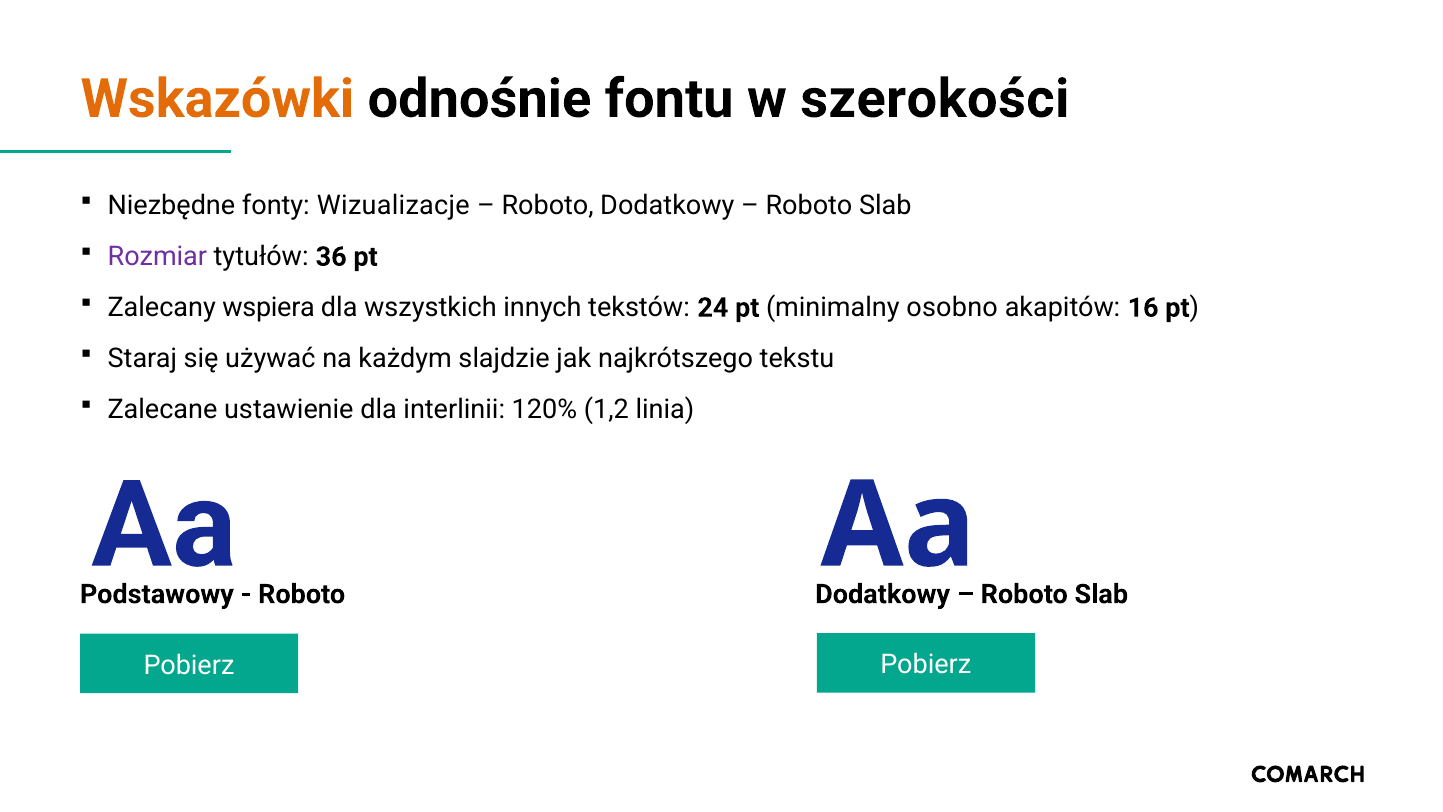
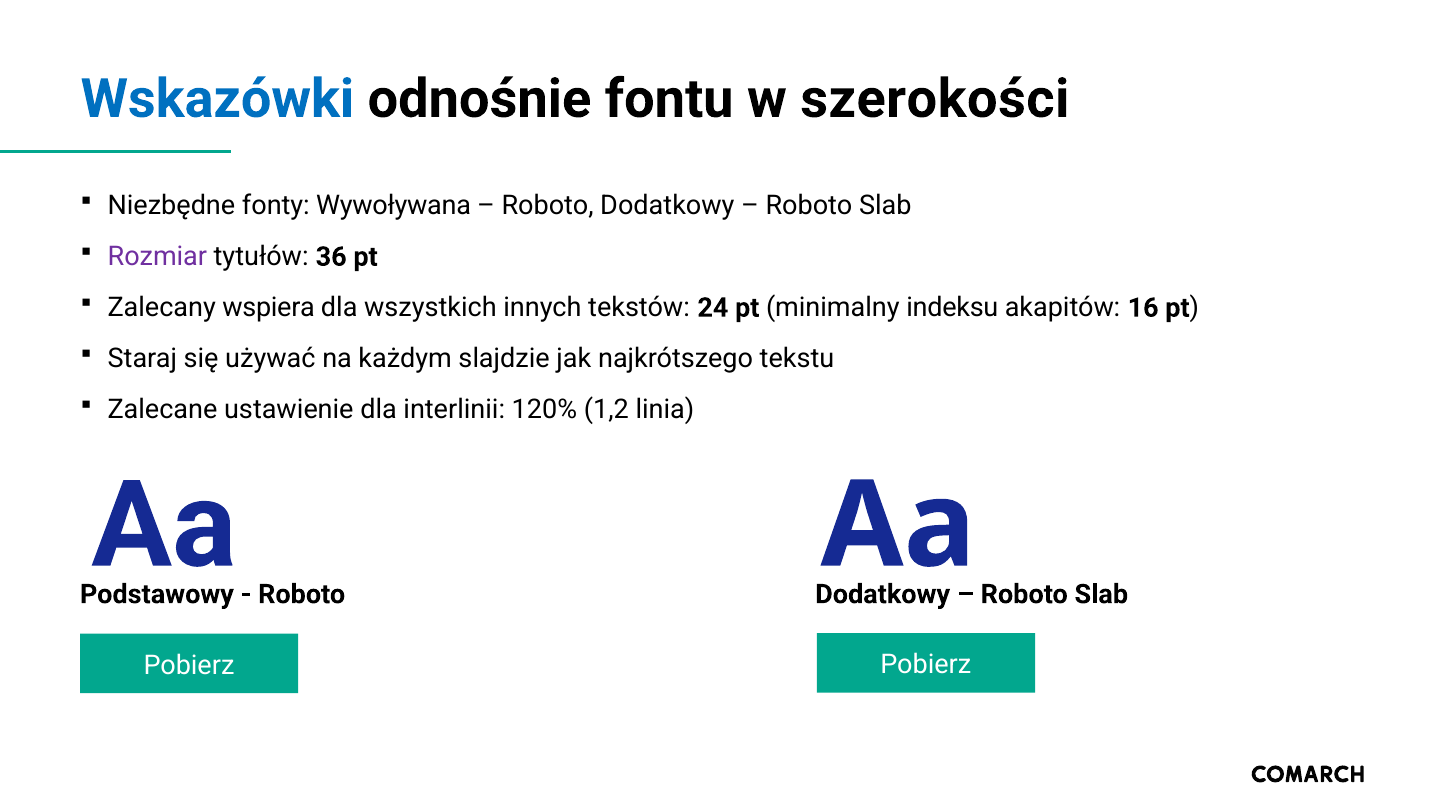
Wskazówki colour: orange -> blue (217, 99)
Wizualizacje: Wizualizacje -> Wywoływana (394, 206)
osobno: osobno -> indeksu (952, 308)
